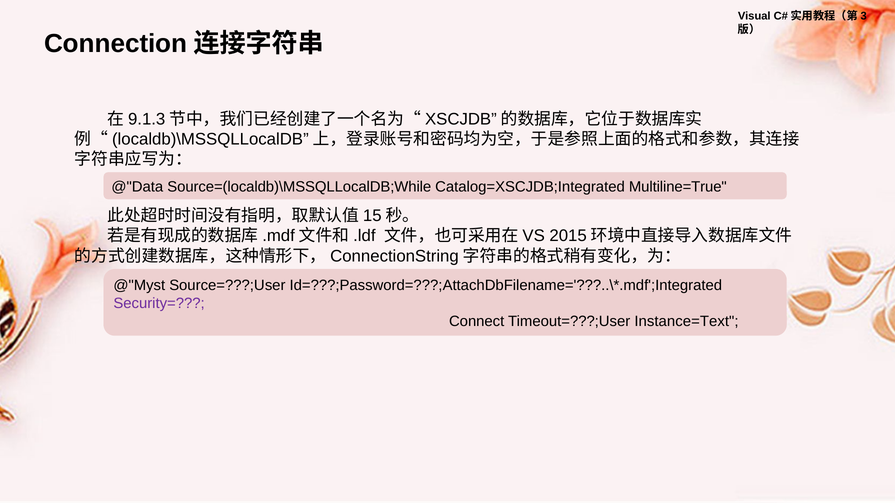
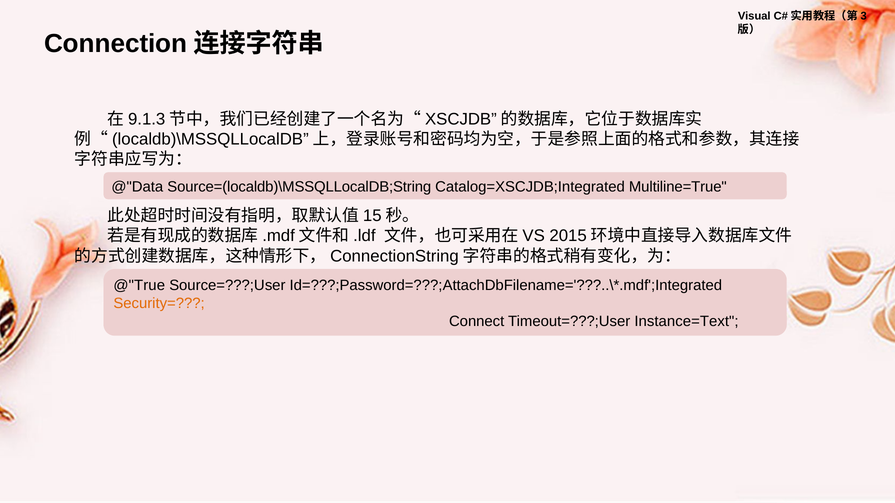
Source=(localdb)\MSSQLLocalDB;While: Source=(localdb)\MSSQLLocalDB;While -> Source=(localdb)\MSSQLLocalDB;String (299, 187)
@"Myst: @"Myst -> @"True (139, 286)
Security= colour: purple -> orange (159, 304)
